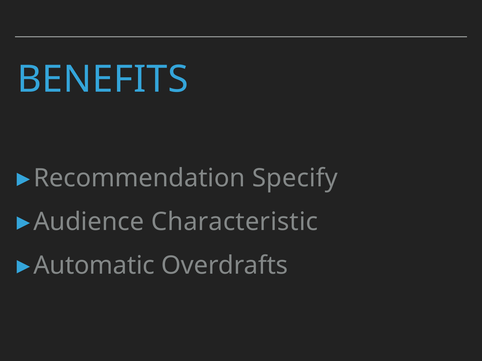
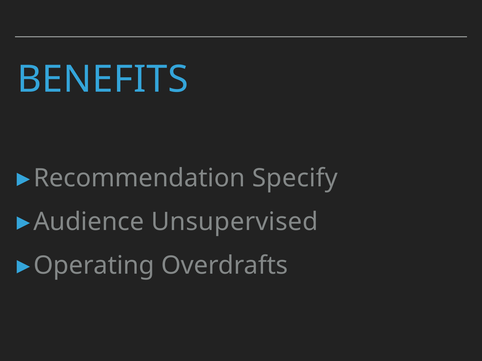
Characteristic: Characteristic -> Unsupervised (235, 222)
Automatic: Automatic -> Operating (94, 266)
